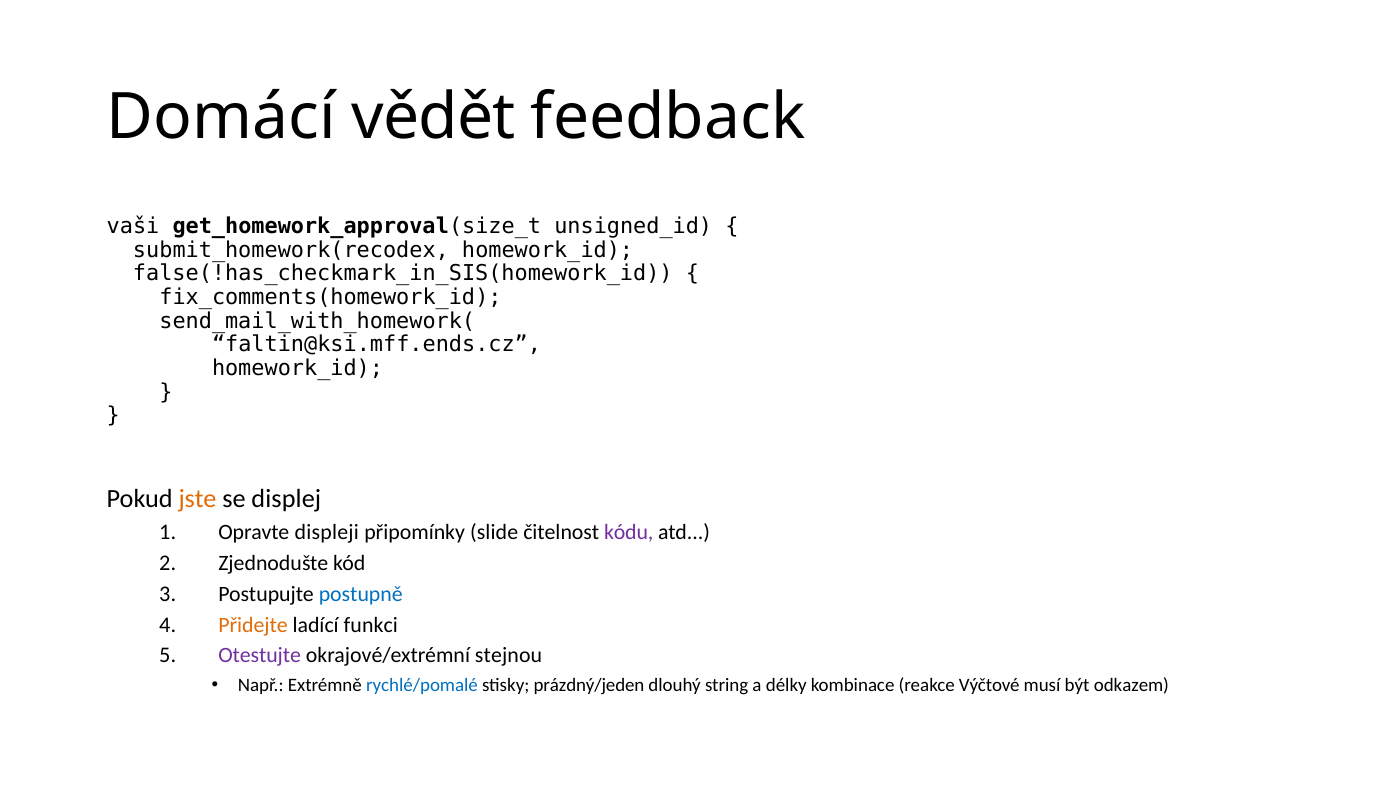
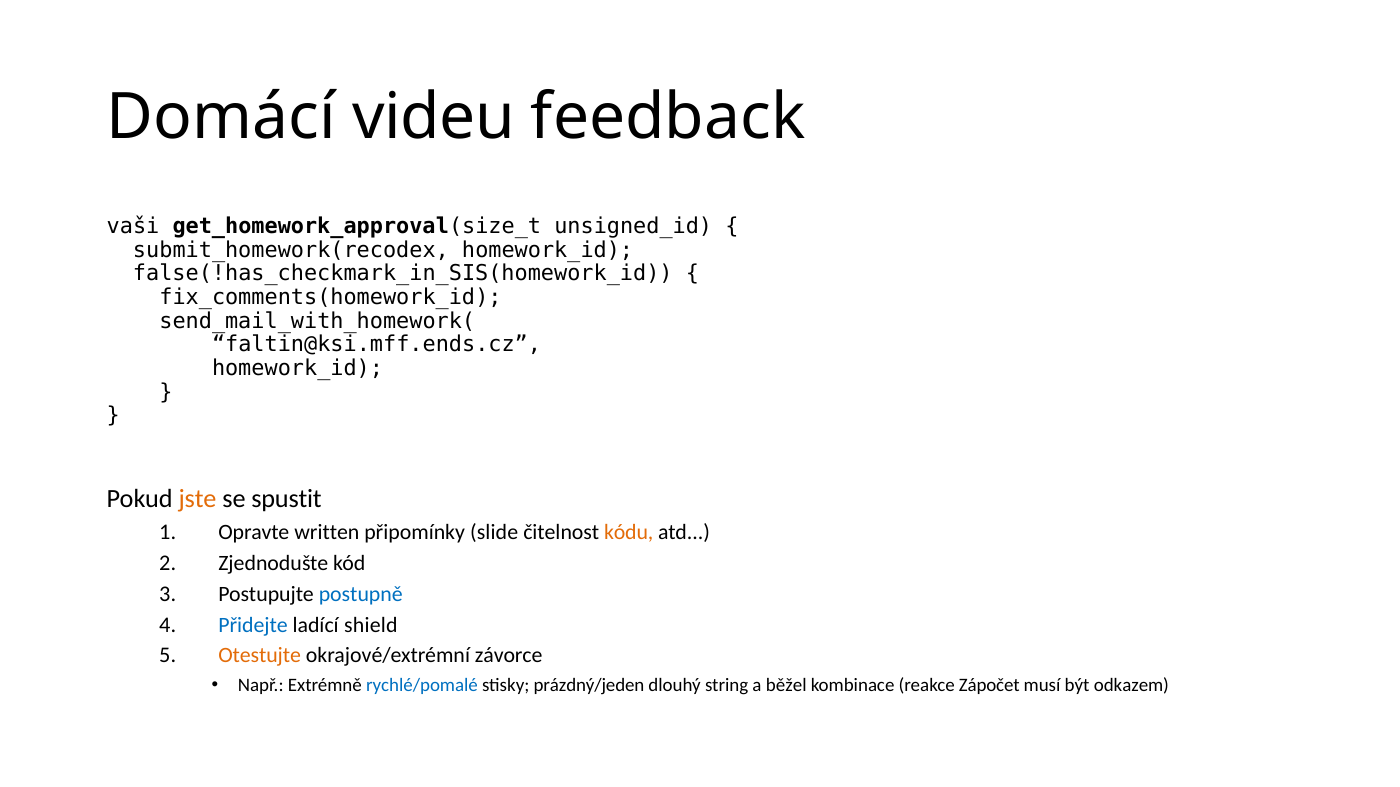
vědět: vědět -> videu (434, 118)
displej: displej -> spustit (286, 499)
displeji: displeji -> written (327, 532)
kódu colour: purple -> orange (629, 532)
Přidejte colour: orange -> blue (253, 625)
funkci: funkci -> shield (371, 625)
Otestujte colour: purple -> orange (260, 656)
stejnou: stejnou -> závorce (509, 656)
délky: délky -> běžel (786, 686)
Výčtové: Výčtové -> Zápočet (989, 686)
